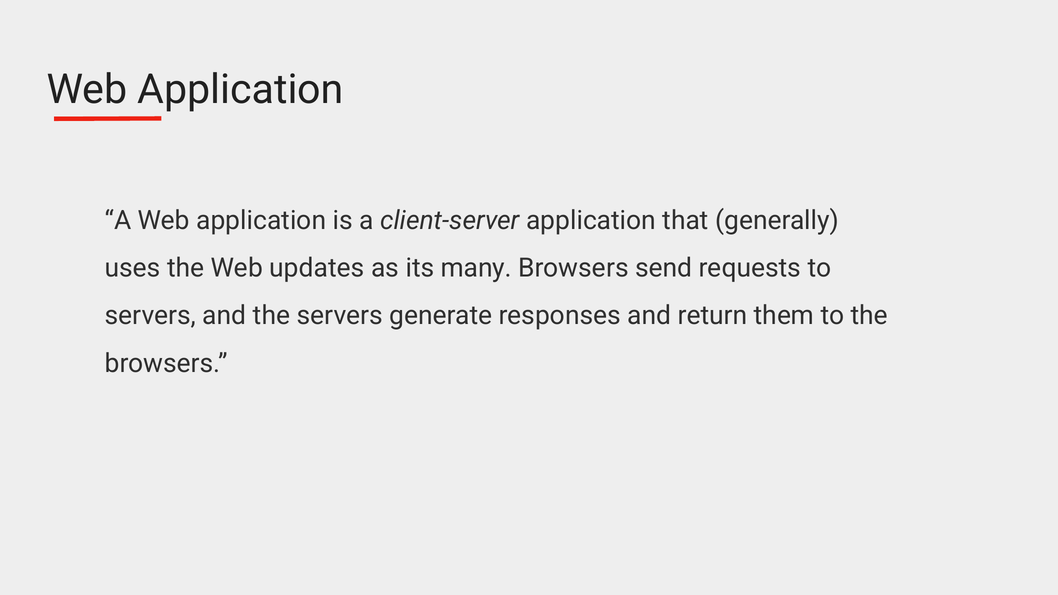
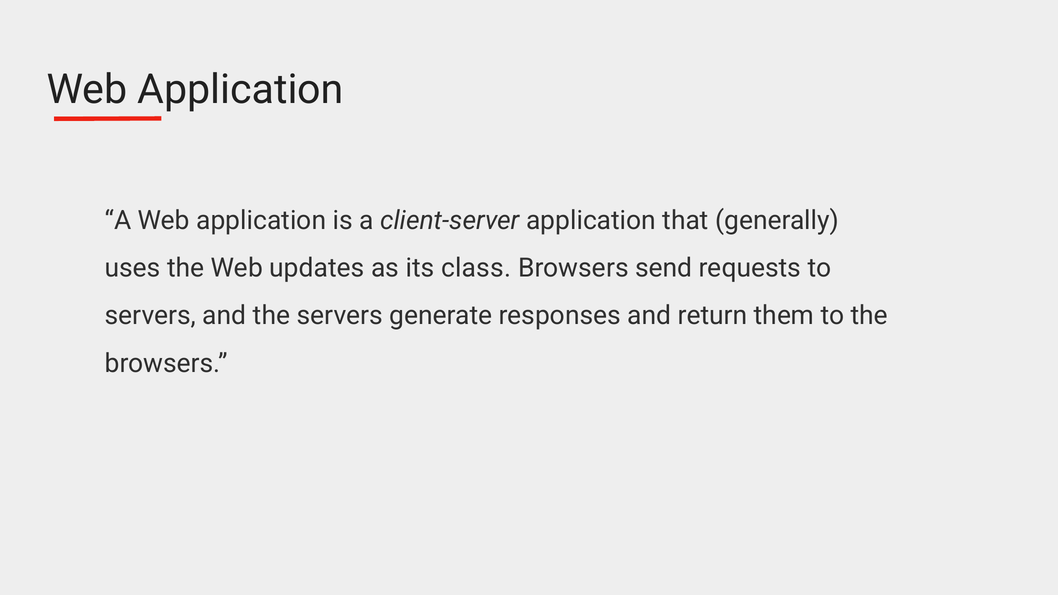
many: many -> class (476, 268)
